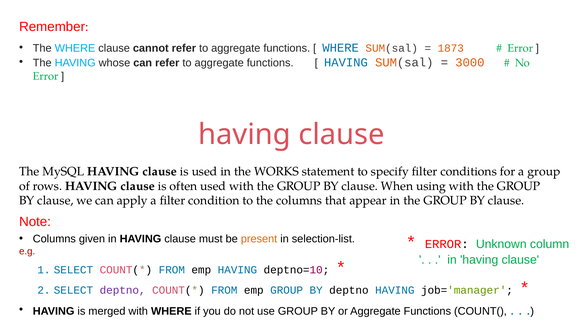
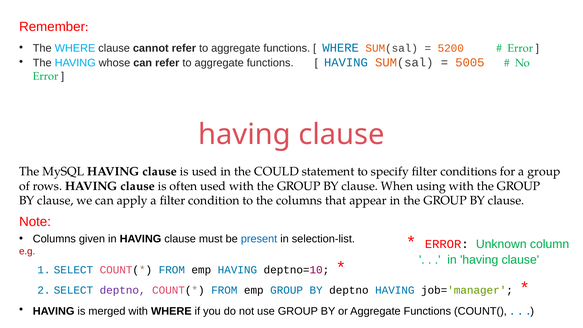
1873: 1873 -> 5200 (451, 48)
3000: 3000 -> 5005 (470, 62)
WORKS: WORKS -> COULD (276, 171)
present colour: orange -> blue (259, 239)
